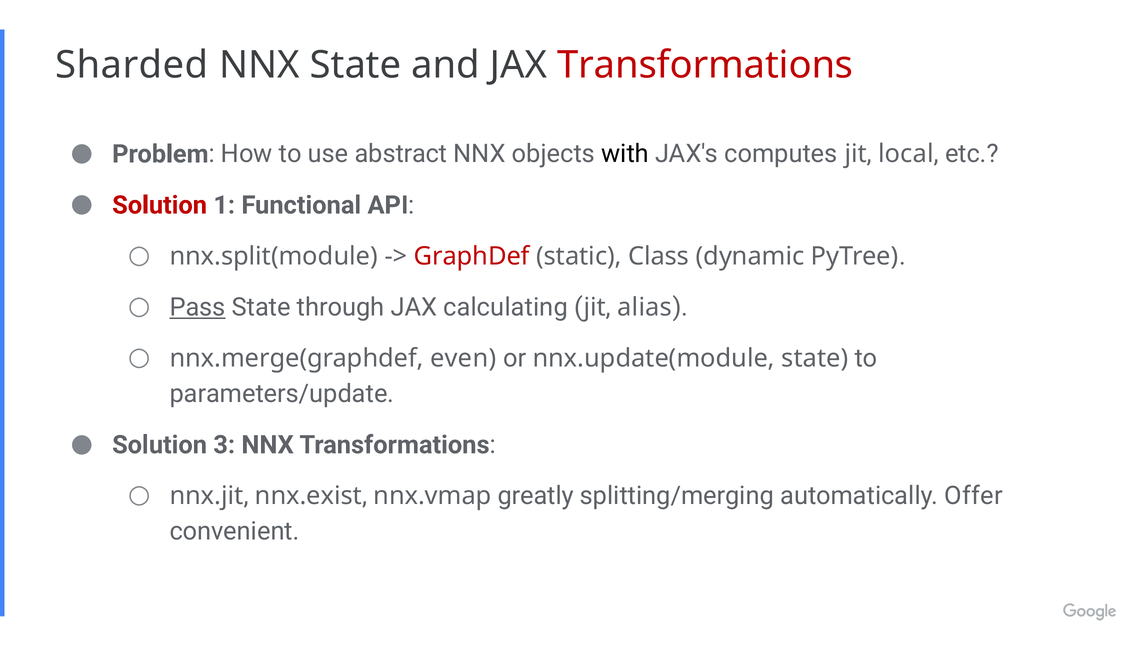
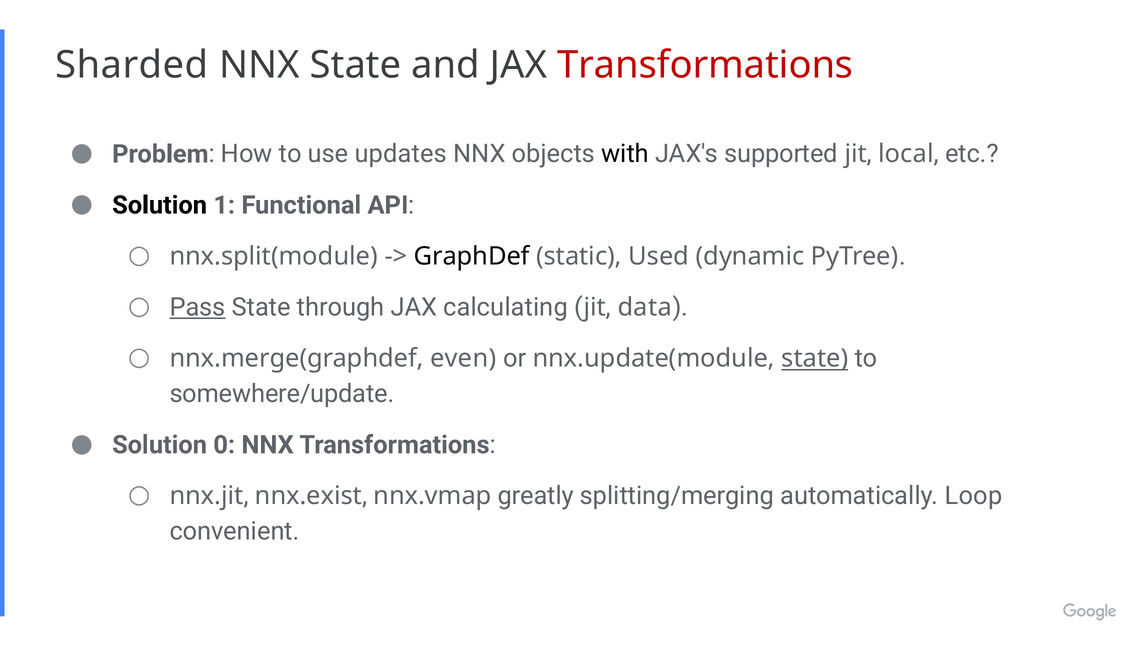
abstract: abstract -> updates (401, 154)
computes: computes -> supported (781, 154)
Solution colour: red -> black (160, 205)
GraphDef colour: red -> black (472, 256)
Class: Class -> Used (659, 256)
alias: alias -> data (645, 307)
state underline: none -> present (815, 358)
parameters/update: parameters/update -> somewhere/update (282, 394)
3: 3 -> 0 (224, 445)
Offer: Offer -> Loop (974, 496)
